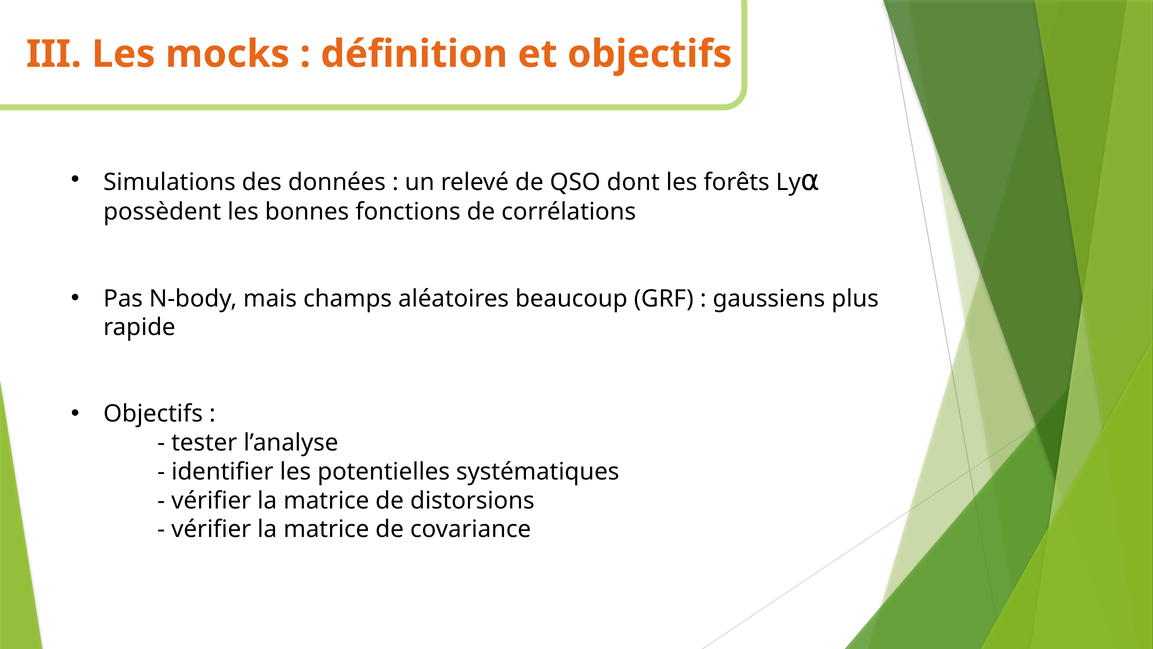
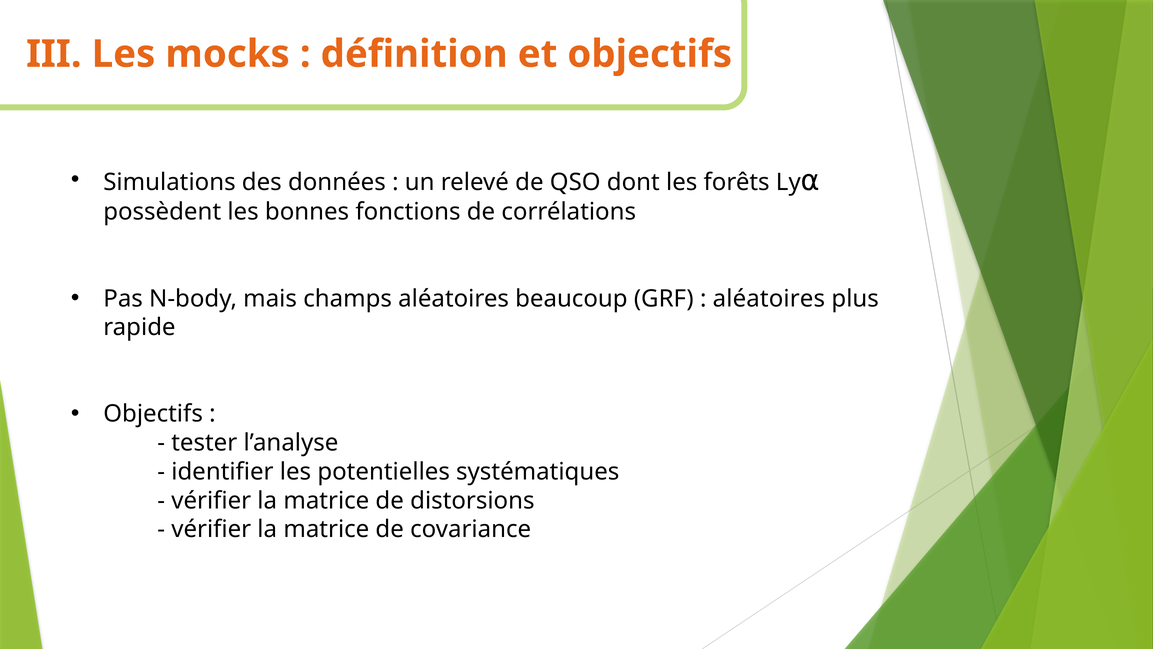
gaussiens: gaussiens -> aléatoires (769, 298)
